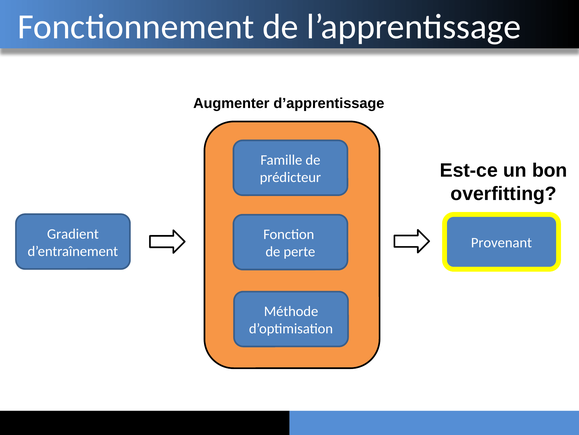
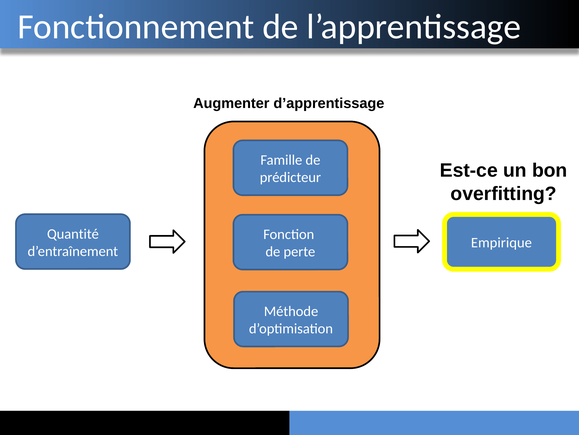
Gradient: Gradient -> Quantité (73, 233)
Provenant: Provenant -> Empirique (501, 242)
